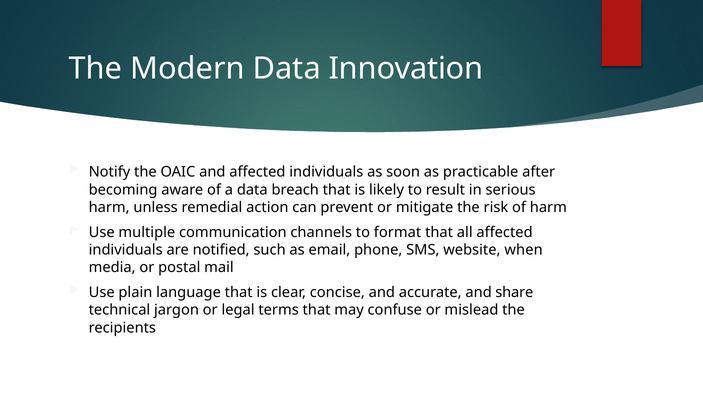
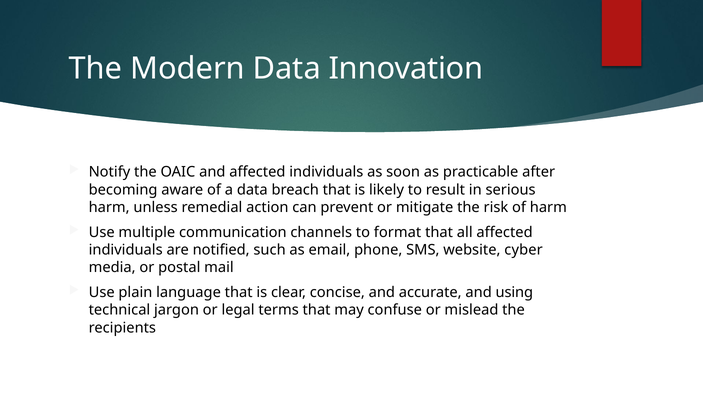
when: when -> cyber (524, 250)
share: share -> using (514, 292)
